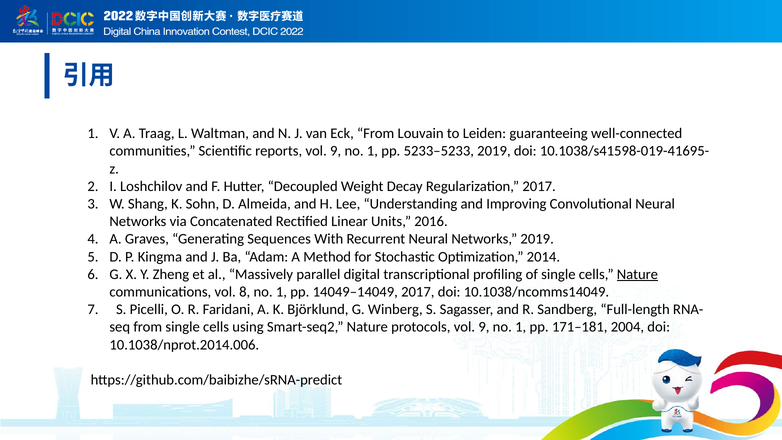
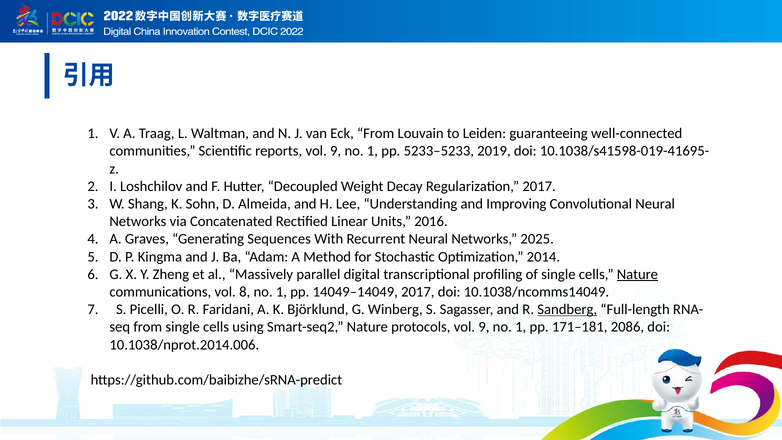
Networks 2019: 2019 -> 2025 (537, 239)
Sandberg underline: none -> present (567, 309)
2004: 2004 -> 2086 (627, 327)
